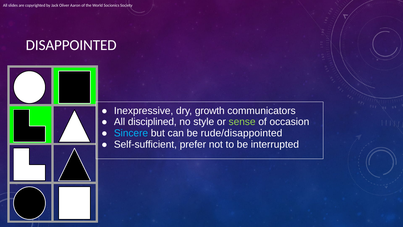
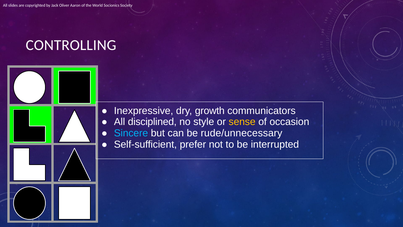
DISAPPOINTED: DISAPPOINTED -> CONTROLLING (71, 45)
sense colour: light green -> yellow (242, 122)
rude/disappointed: rude/disappointed -> rude/unnecessary (242, 133)
